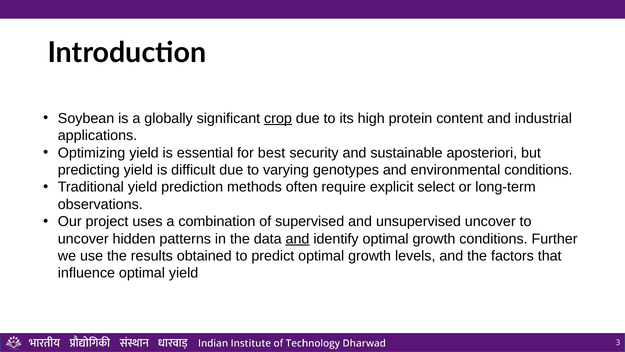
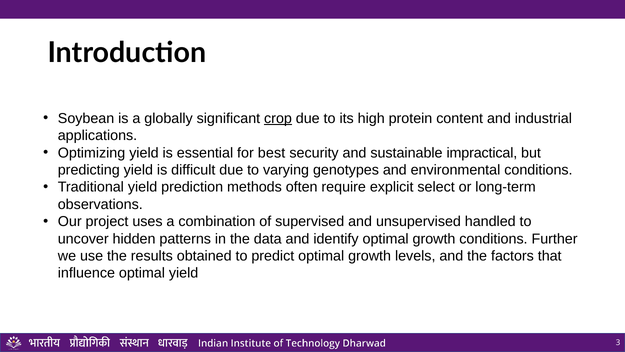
aposteriori: aposteriori -> impractical (482, 153)
unsupervised uncover: uncover -> handled (490, 221)
and underline: present -> none (297, 239)
